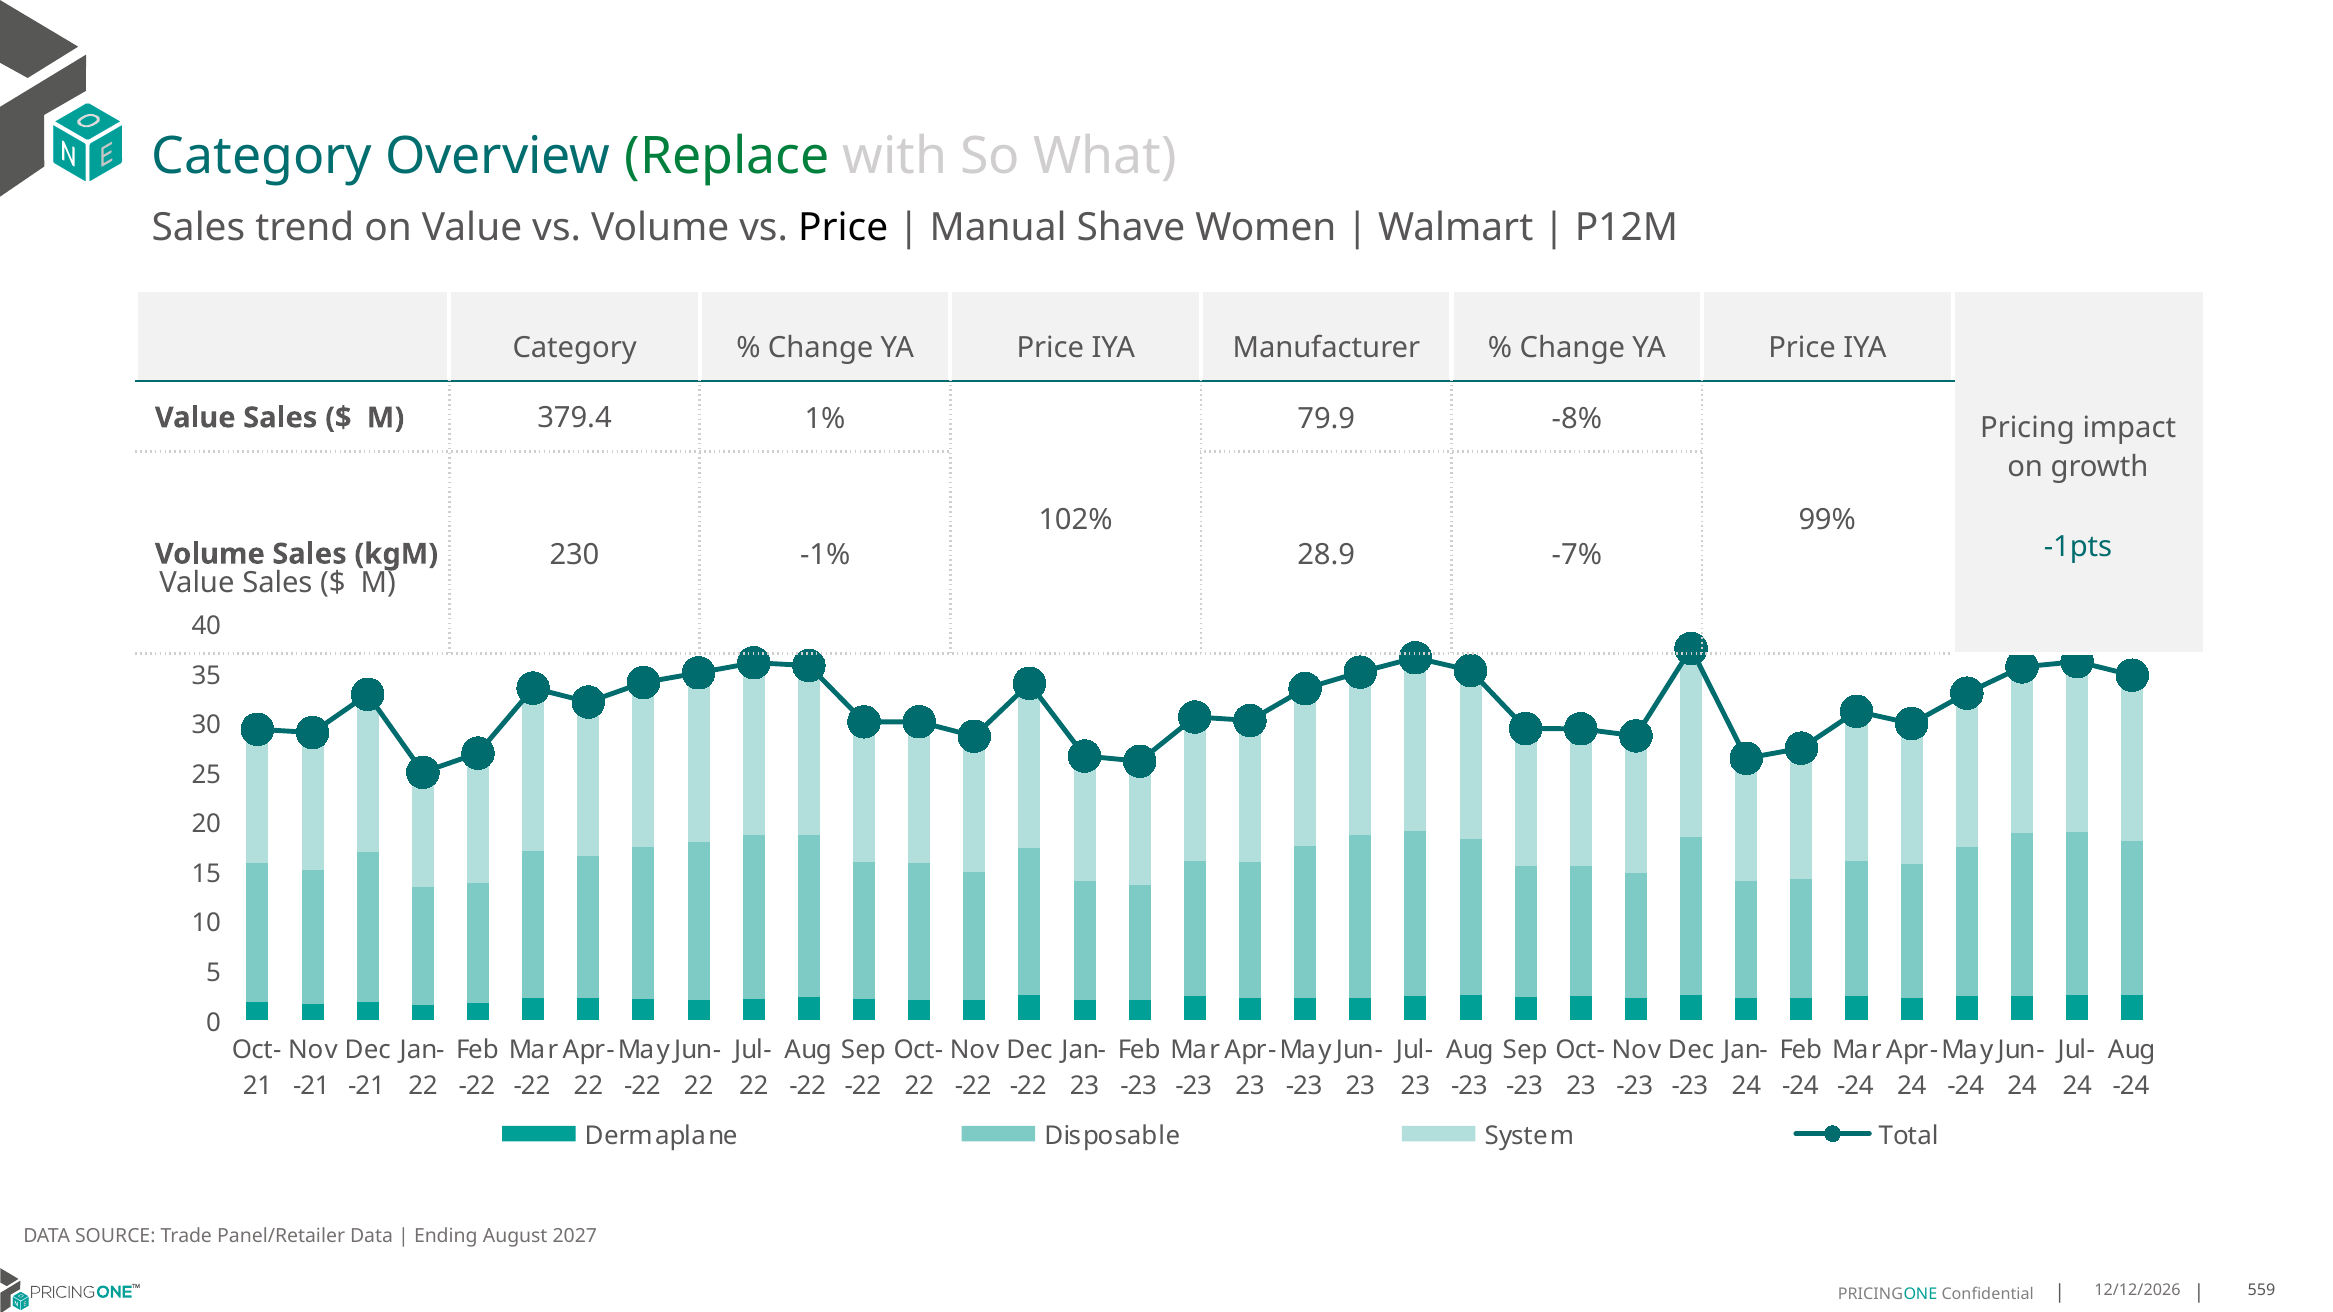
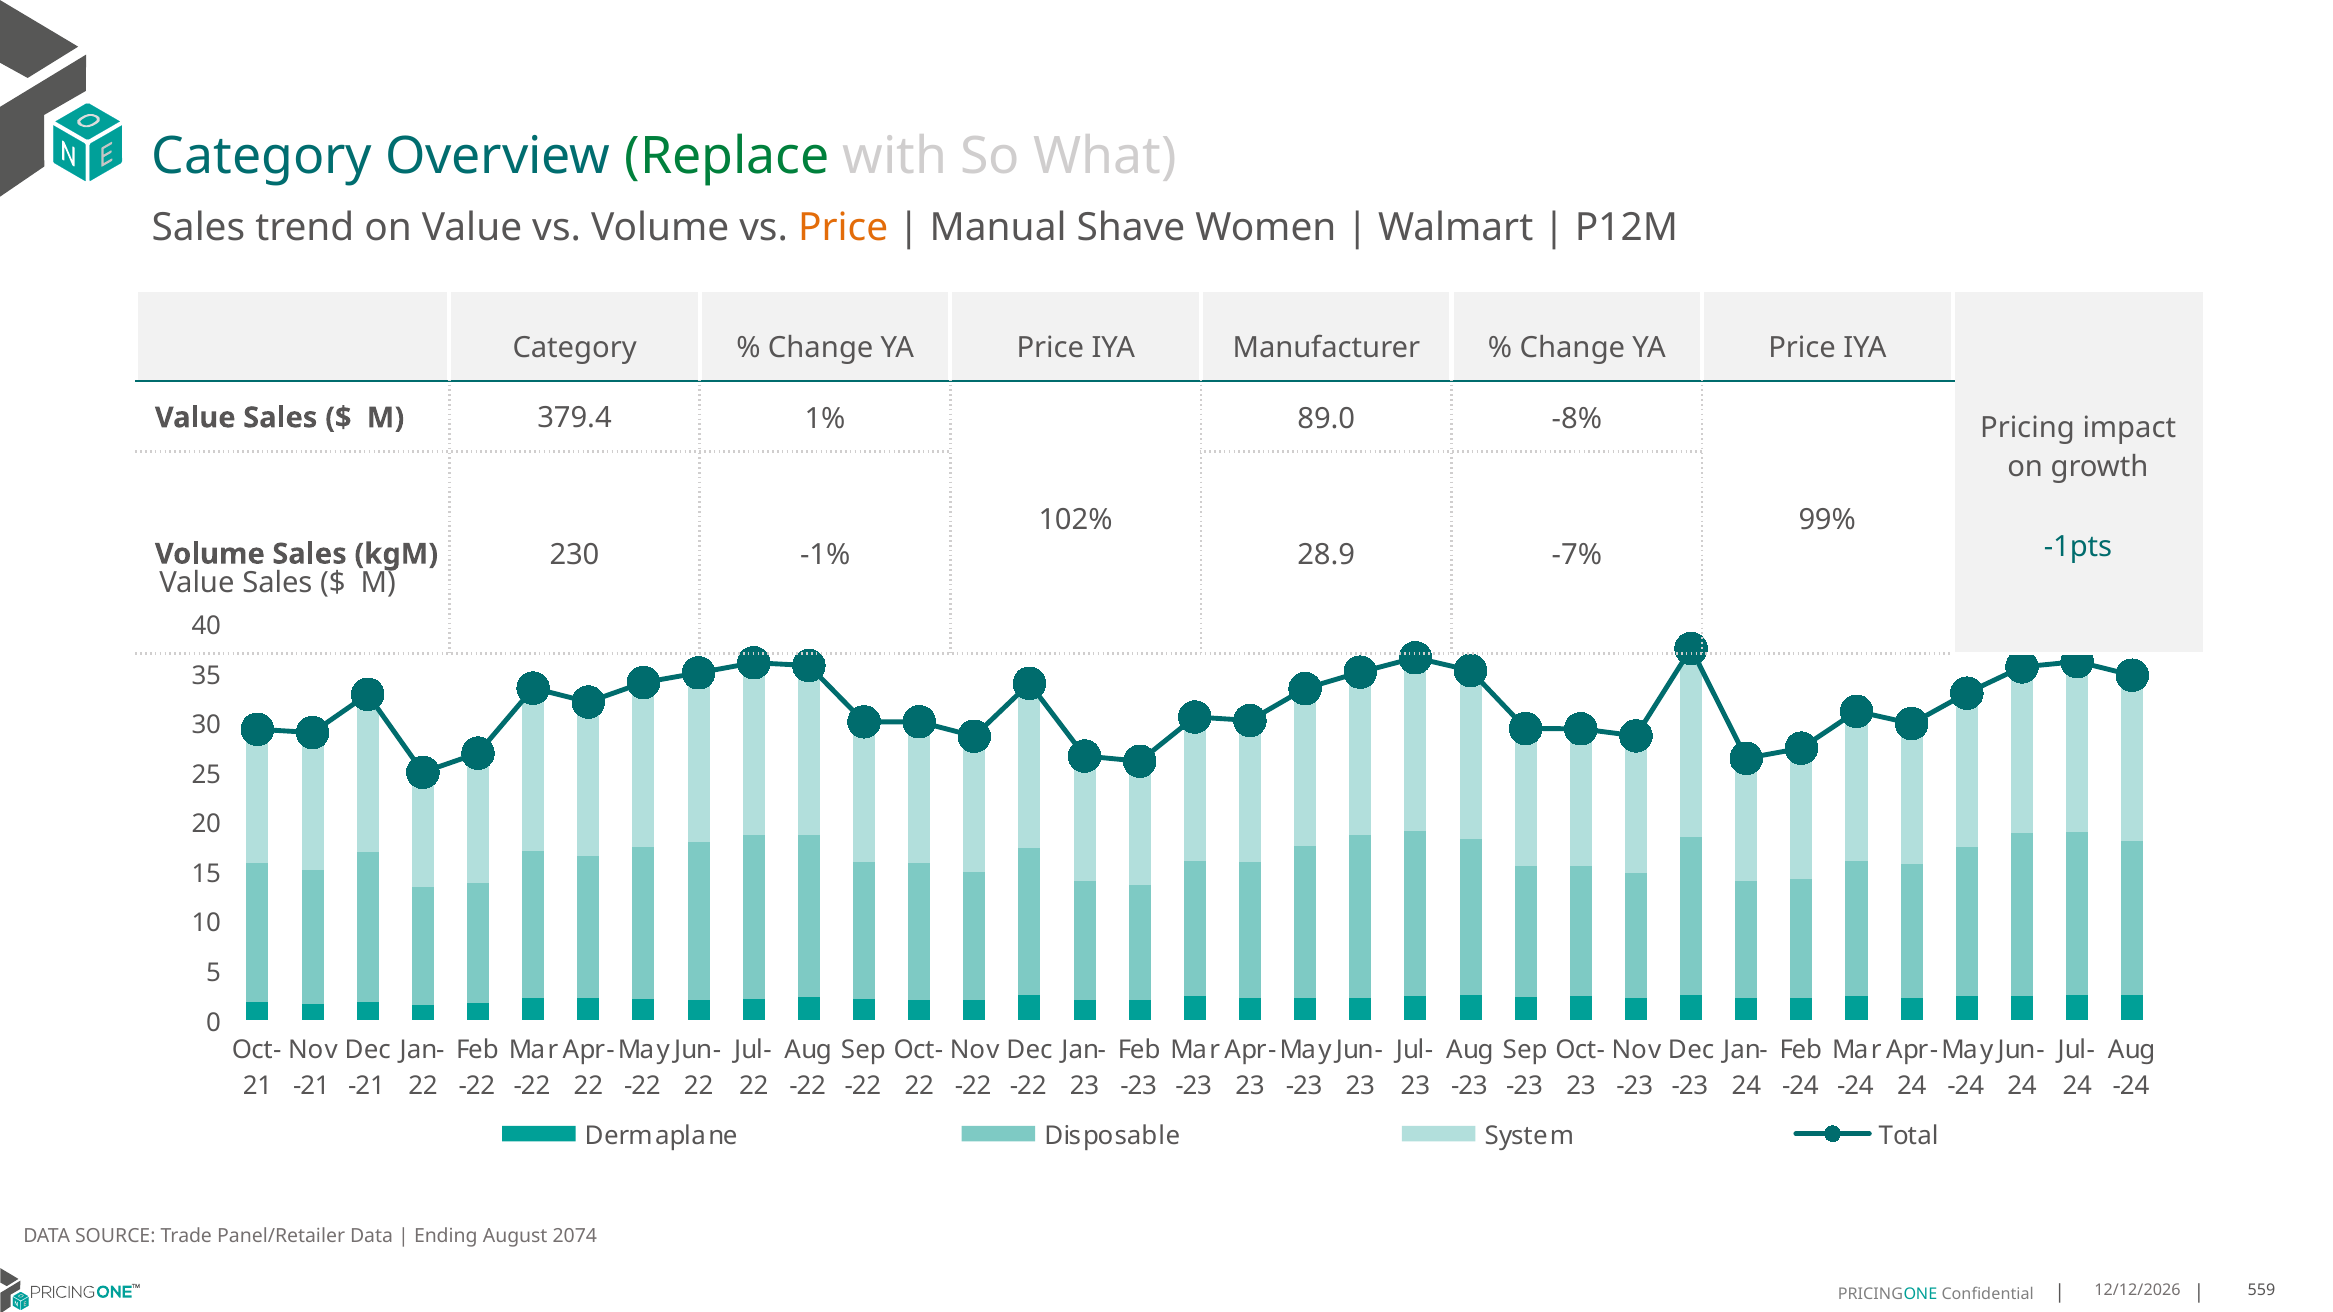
Price colour: black -> orange (843, 227)
79.9: 79.9 -> 89.0 (1326, 419)
2027: 2027 -> 2074 (575, 1236)
